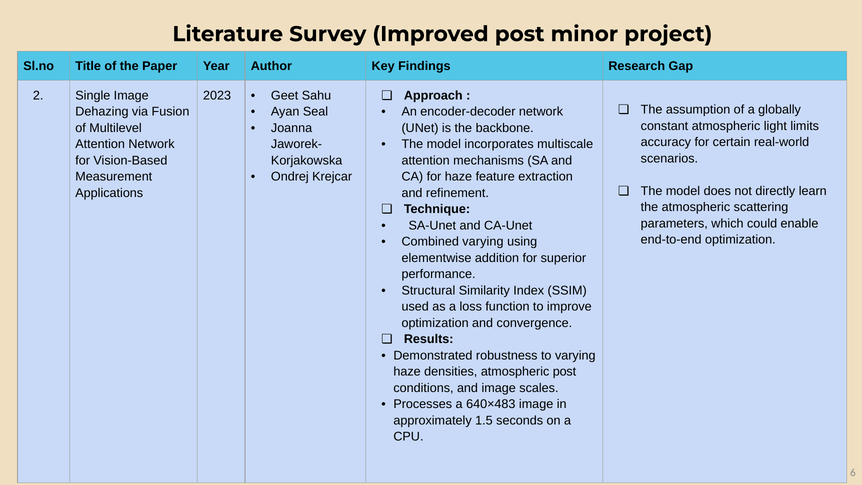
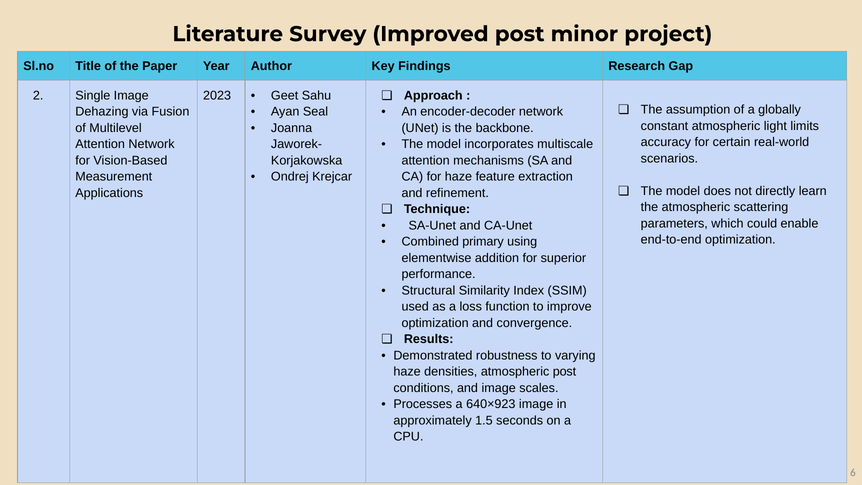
Combined varying: varying -> primary (483, 242)
640×483: 640×483 -> 640×923 (491, 404)
